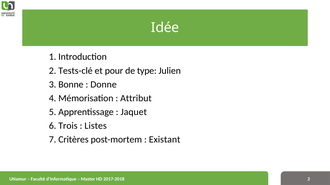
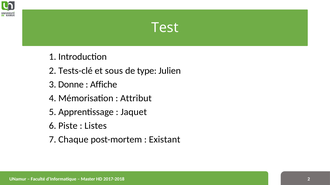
Idée: Idée -> Test (165, 28)
pour: pour -> sous (114, 71)
Bonne: Bonne -> Donne (71, 85)
Donne: Donne -> Affiche (104, 85)
Trois: Trois -> Piste (68, 126)
Critères: Critères -> Chaque (73, 140)
